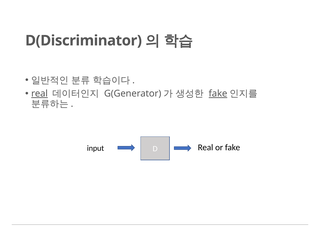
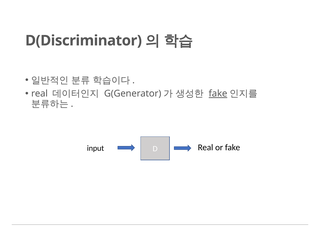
real underline: present -> none (39, 94)
